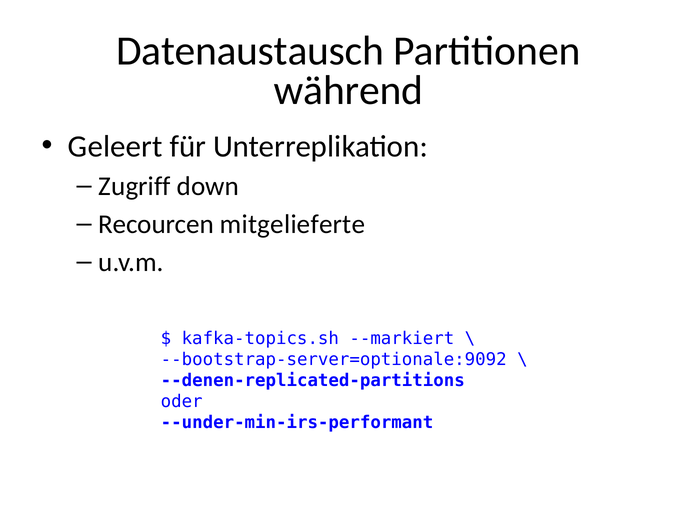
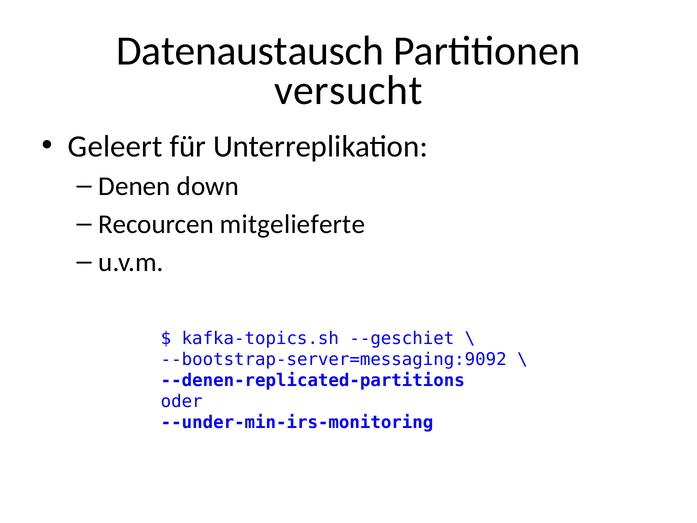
während: während -> versucht (348, 91)
Zugriff: Zugriff -> Denen (135, 186)
--markiert: --markiert -> --geschiet (402, 338)
--bootstrap-server=optionale:9092: --bootstrap-server=optionale:9092 -> --bootstrap-server=messaging:9092 (334, 359)
--under-min-irs-performant: --under-min-irs-performant -> --under-min-irs-monitoring (297, 422)
